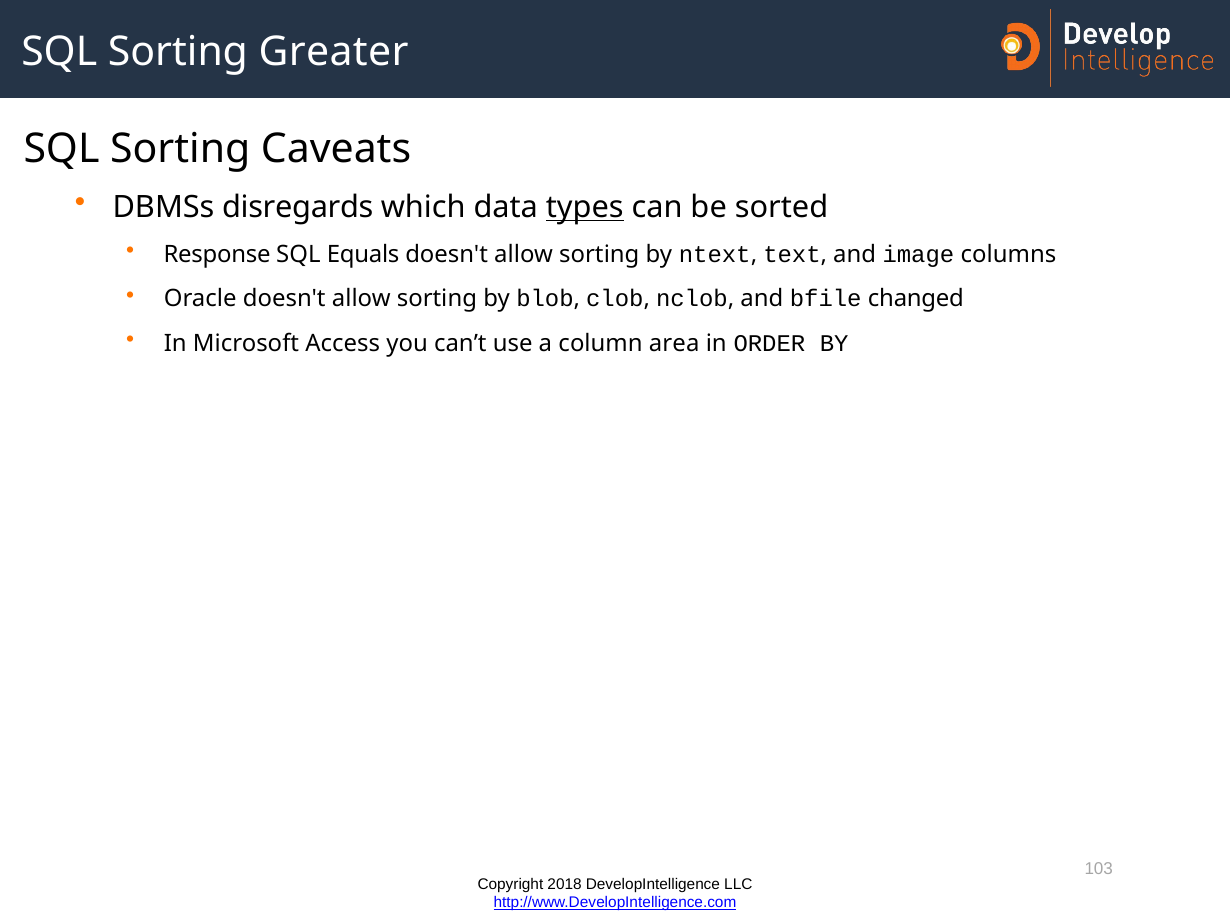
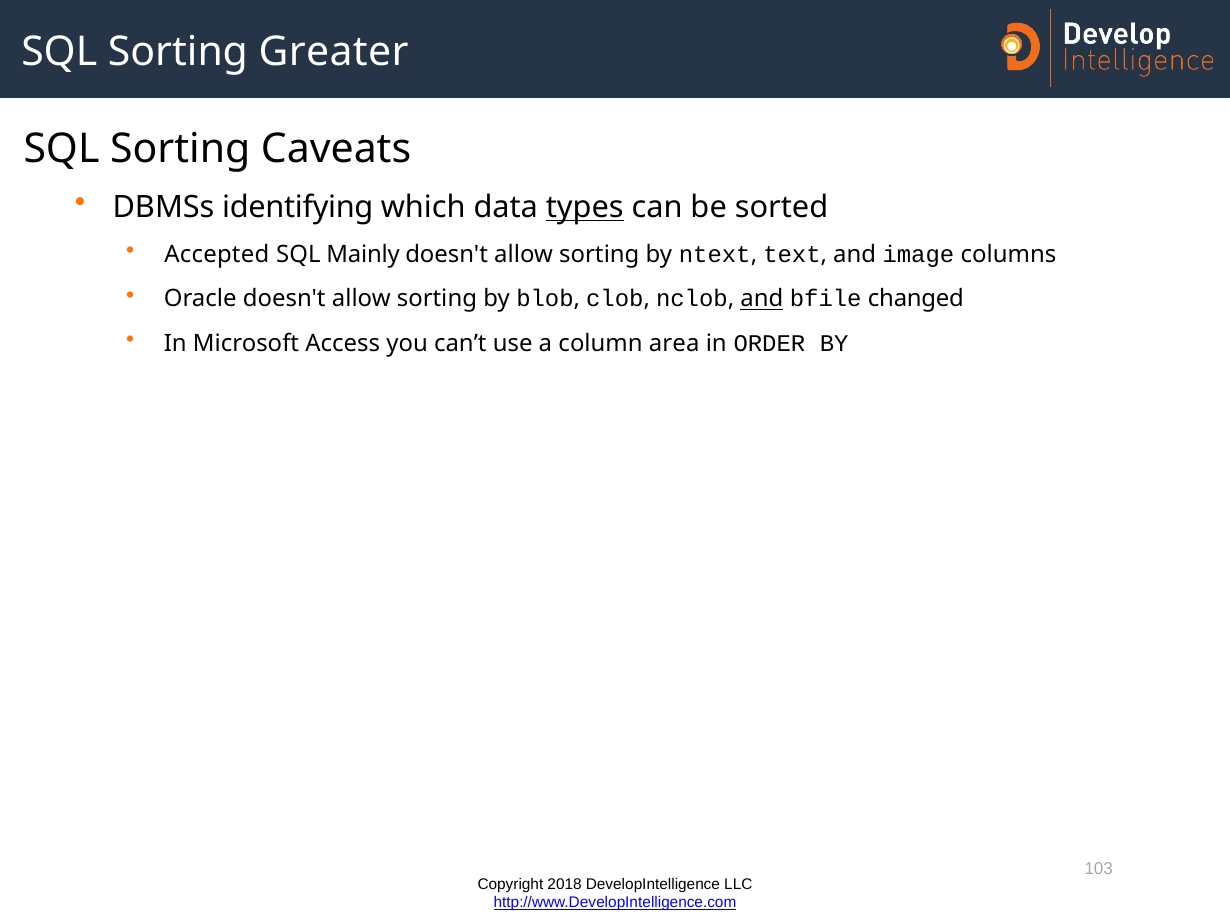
disregards: disregards -> identifying (298, 207)
Response: Response -> Accepted (217, 255)
Equals: Equals -> Mainly (363, 255)
and underline: none -> present (762, 299)
